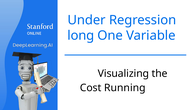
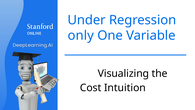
long: long -> only (81, 35)
Running: Running -> Intuition (125, 88)
